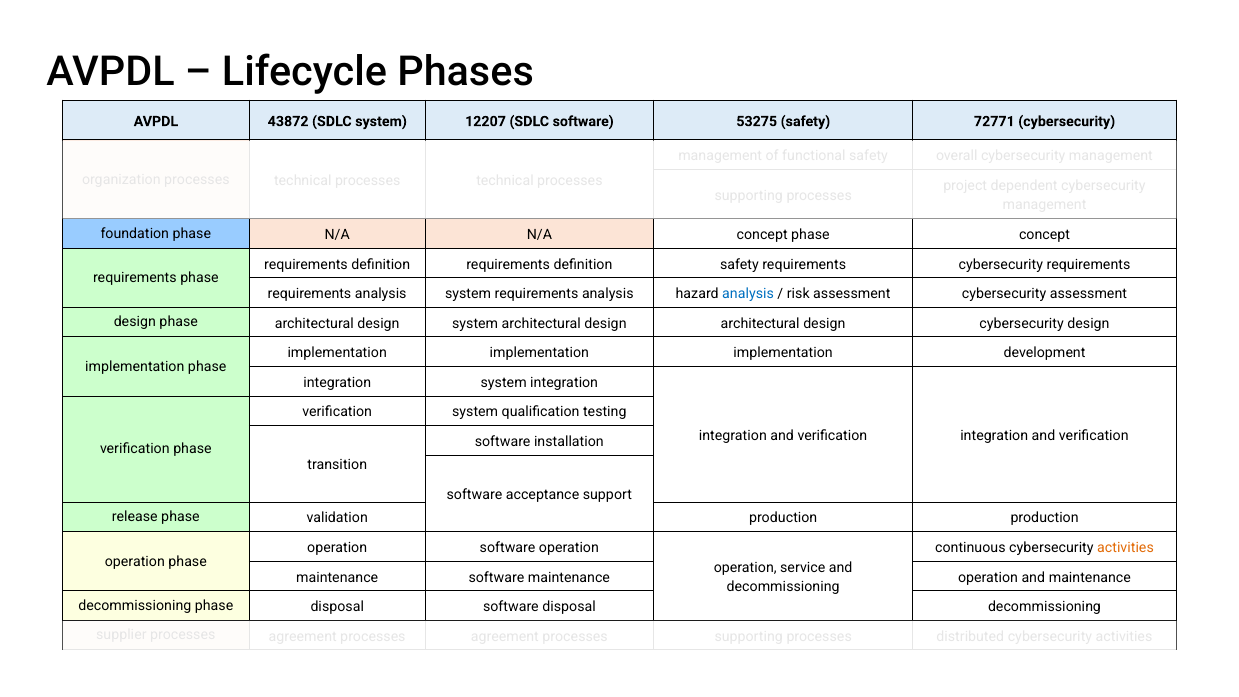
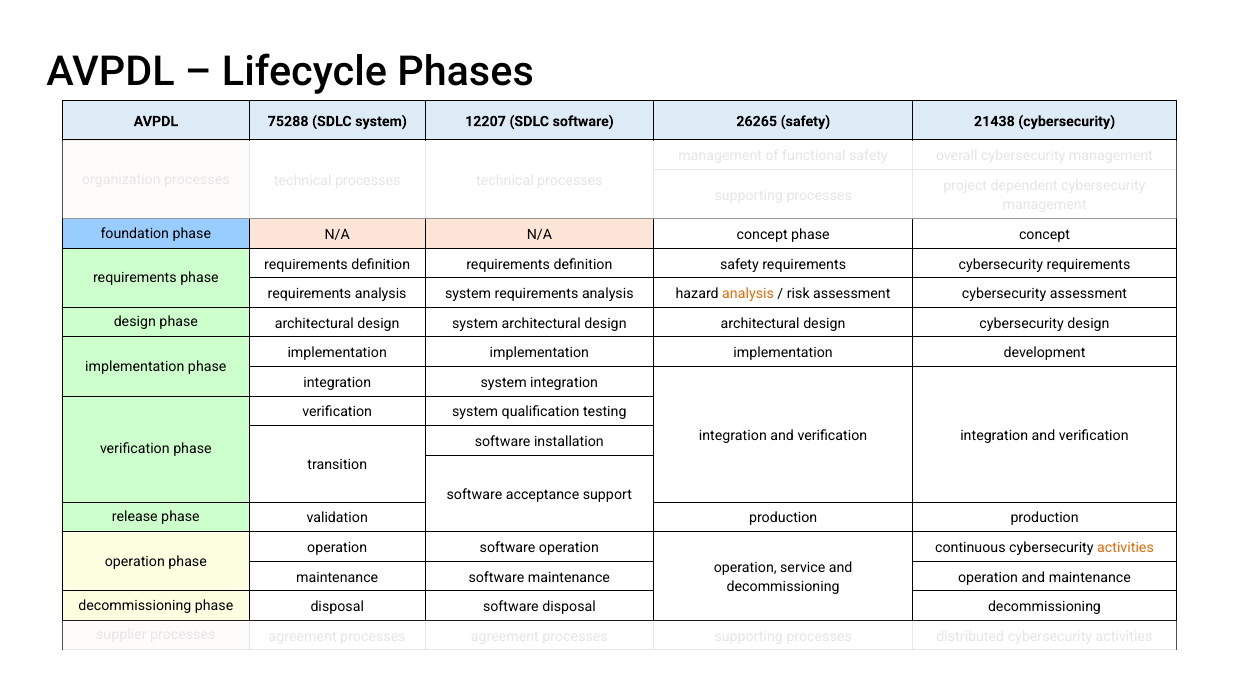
43872: 43872 -> 75288 (288, 121)
53275: 53275 -> 26265 (757, 121)
72771: 72771 -> 21438 (994, 121)
analysis colour: blue -> orange (748, 294)
